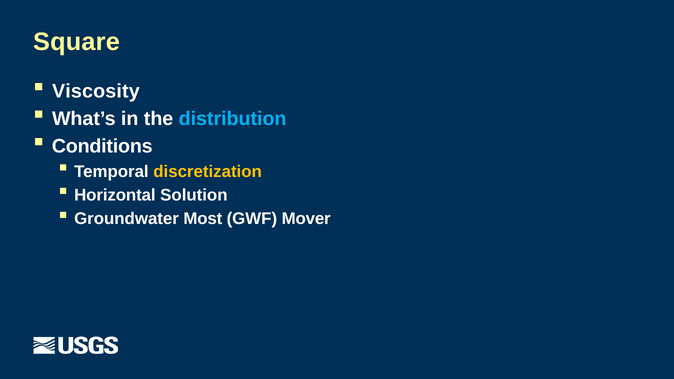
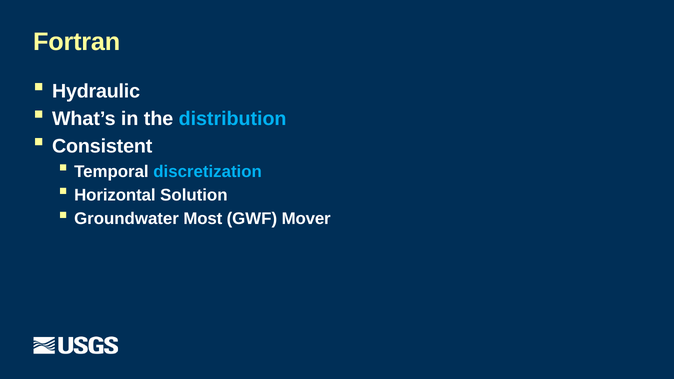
Square: Square -> Fortran (77, 42)
Viscosity: Viscosity -> Hydraulic (96, 91)
Conditions: Conditions -> Consistent (102, 147)
discretization colour: yellow -> light blue (208, 172)
